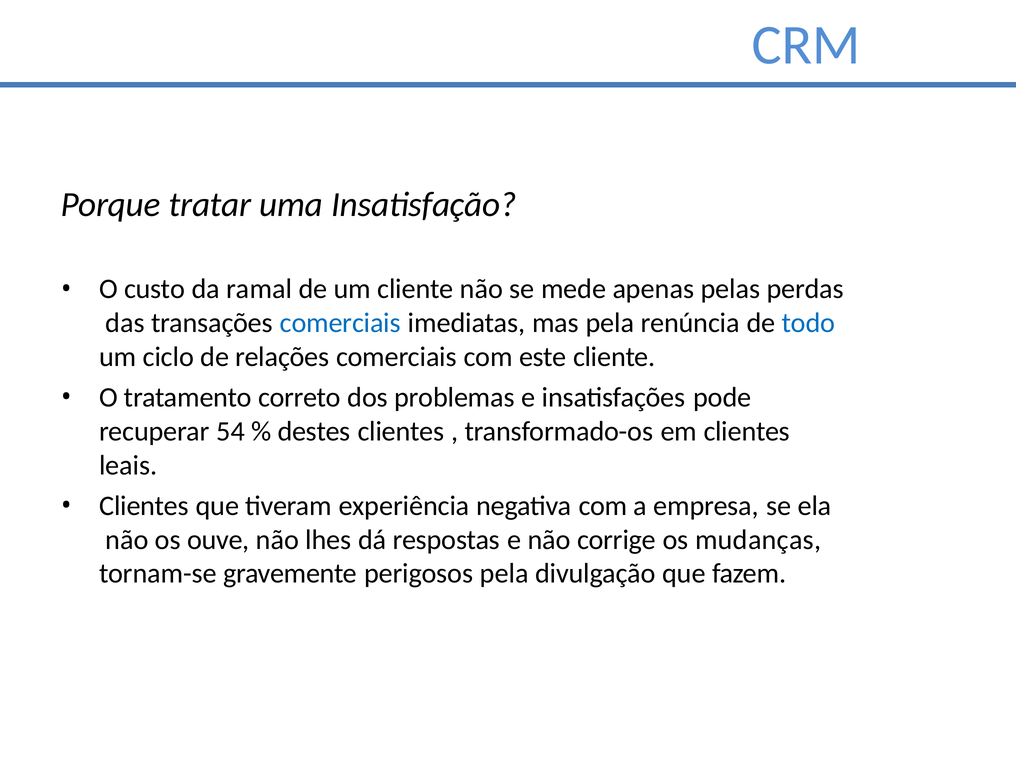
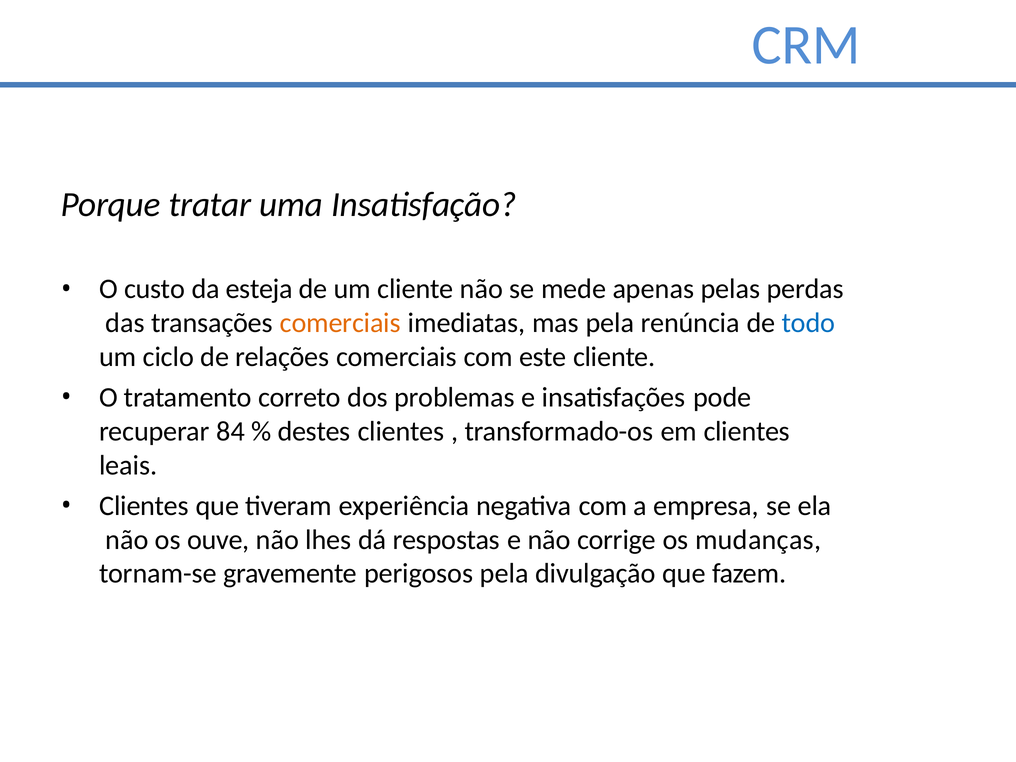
ramal: ramal -> esteja (259, 289)
comerciais colour: blue -> orange (340, 323)
54: 54 -> 84 (231, 431)
